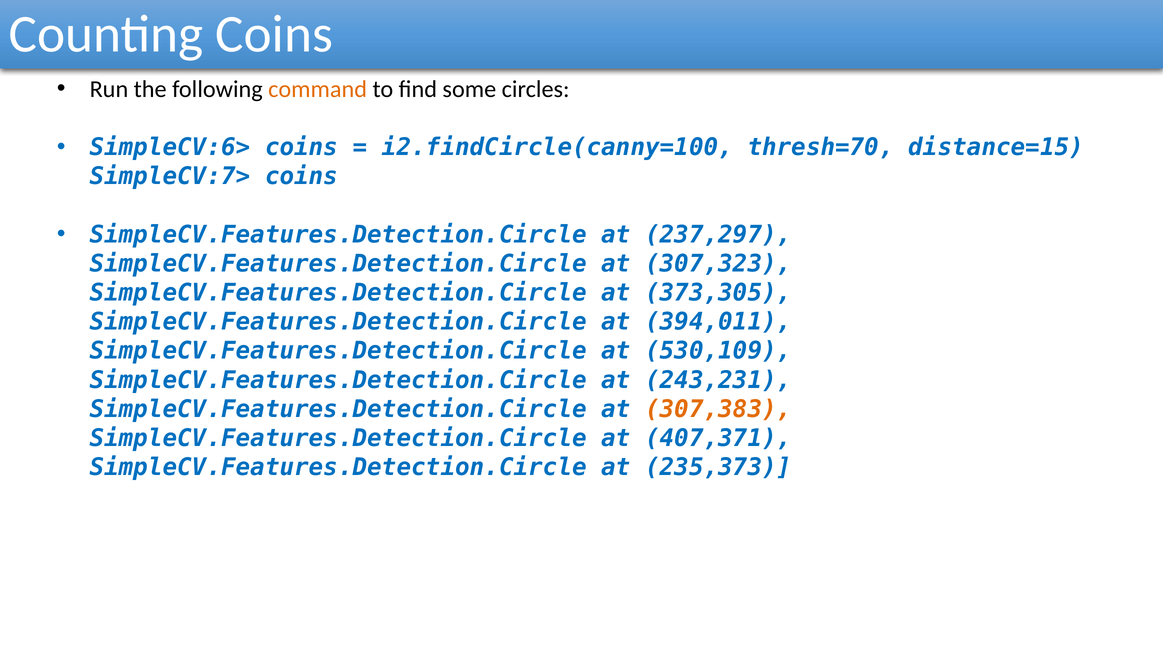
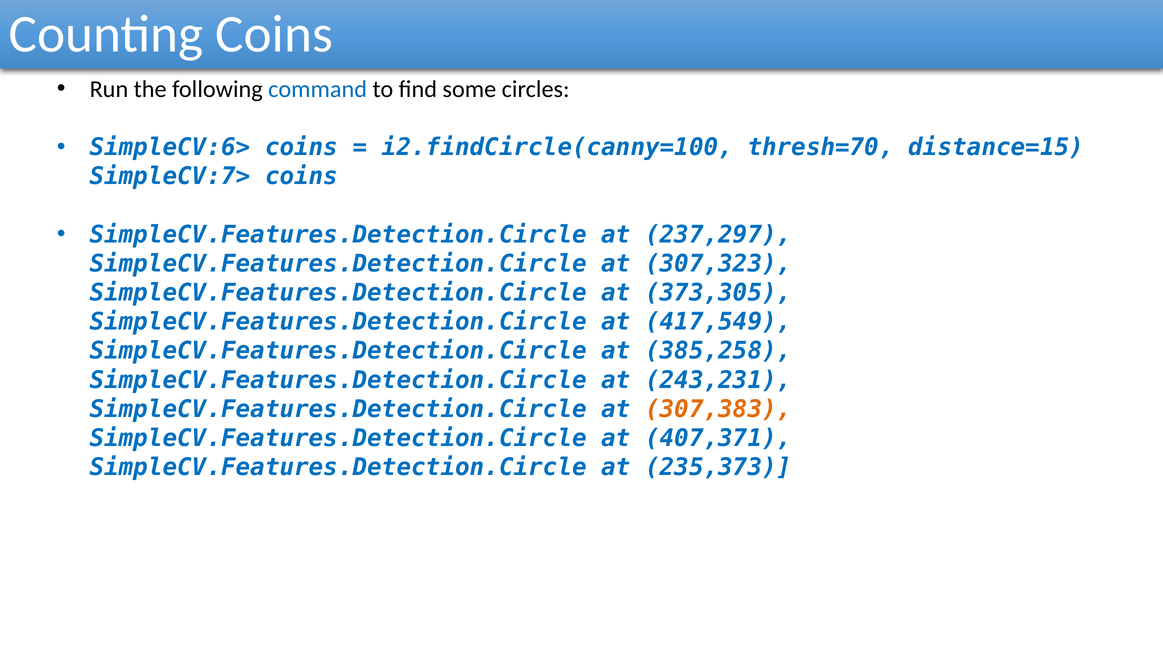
command colour: orange -> blue (318, 89)
394,011: 394,011 -> 417,549 (718, 322)
530,109: 530,109 -> 385,258 (718, 351)
